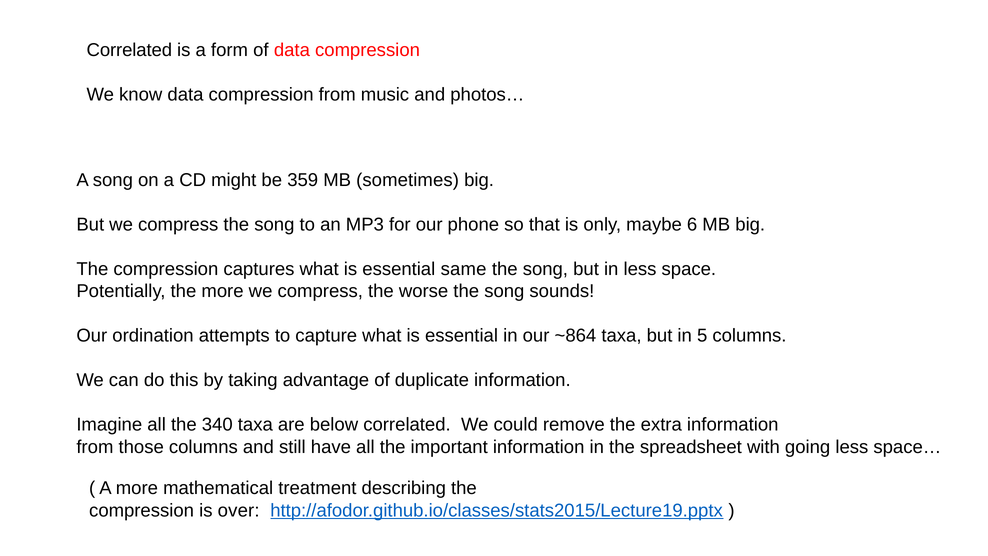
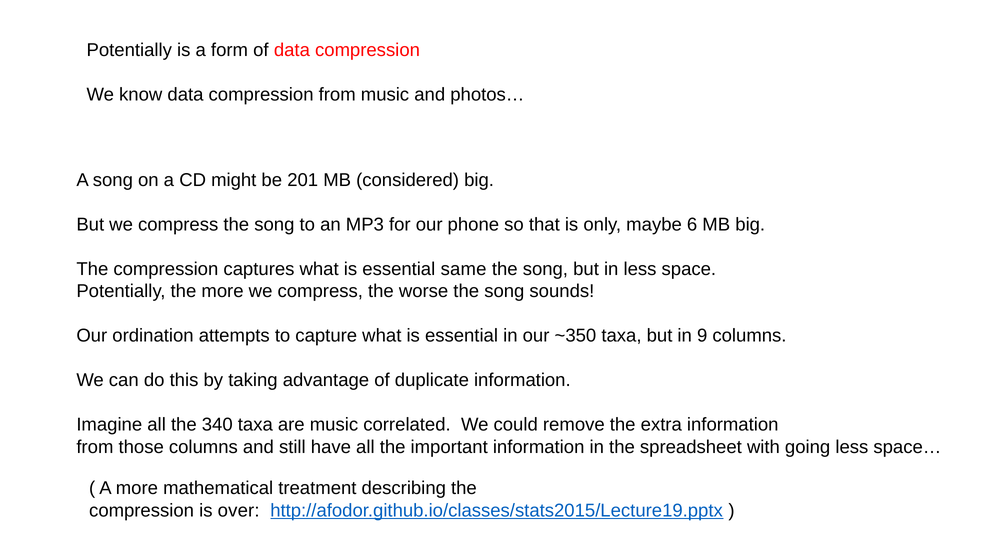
Correlated: Correlated -> Potentially (129, 50)
359: 359 -> 201 (303, 180)
sometimes: sometimes -> considered (408, 180)
~864: ~864 -> ~350 (575, 336)
5: 5 -> 9 (702, 336)
are below: below -> music (334, 424)
